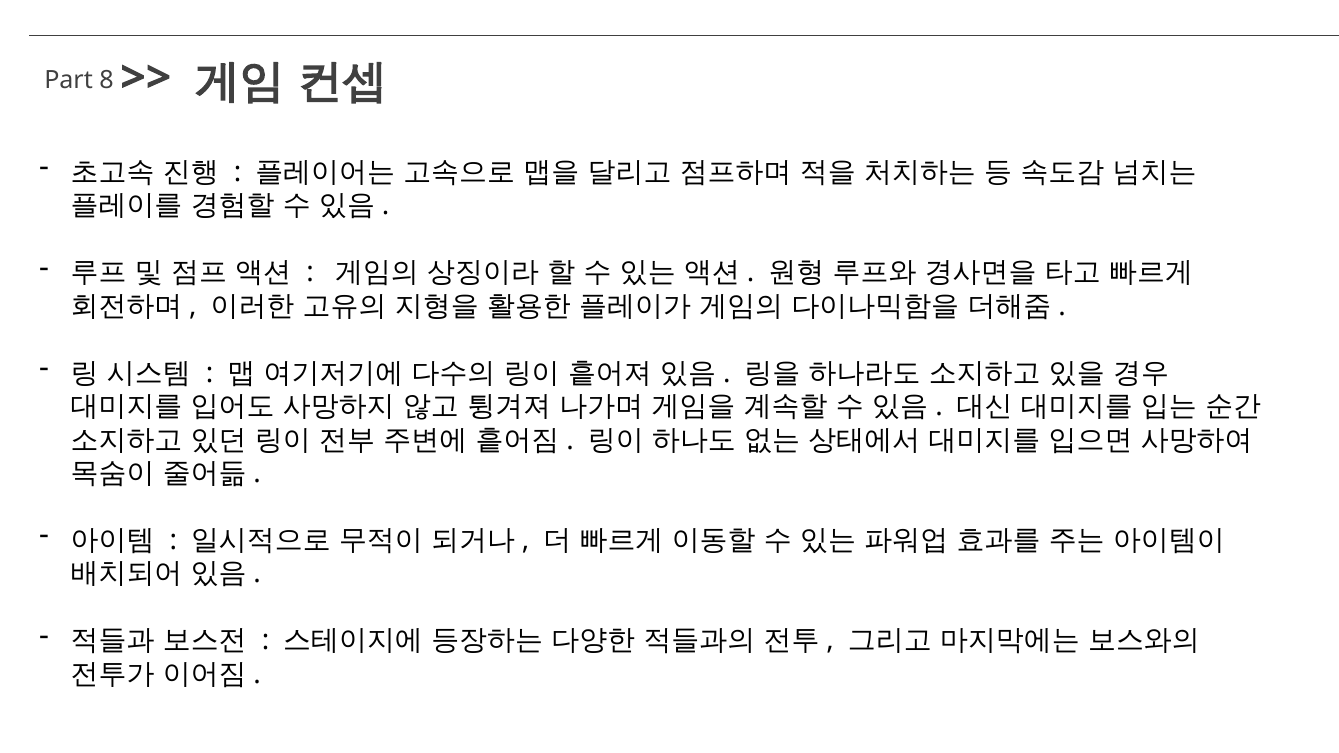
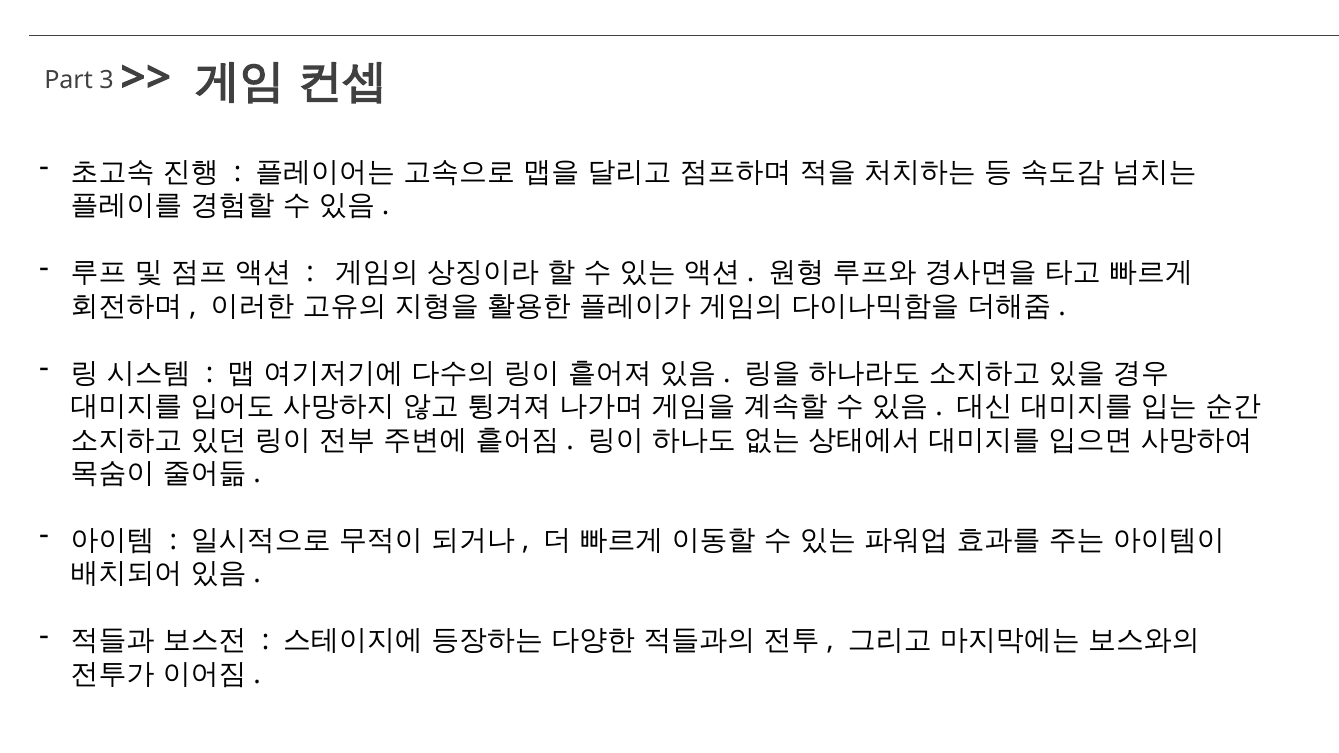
8: 8 -> 3 (107, 80)
